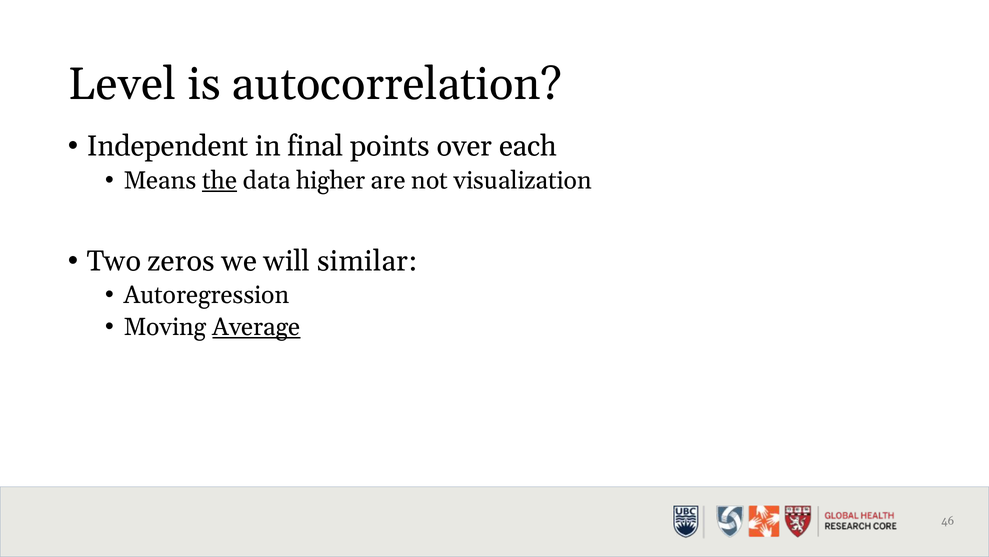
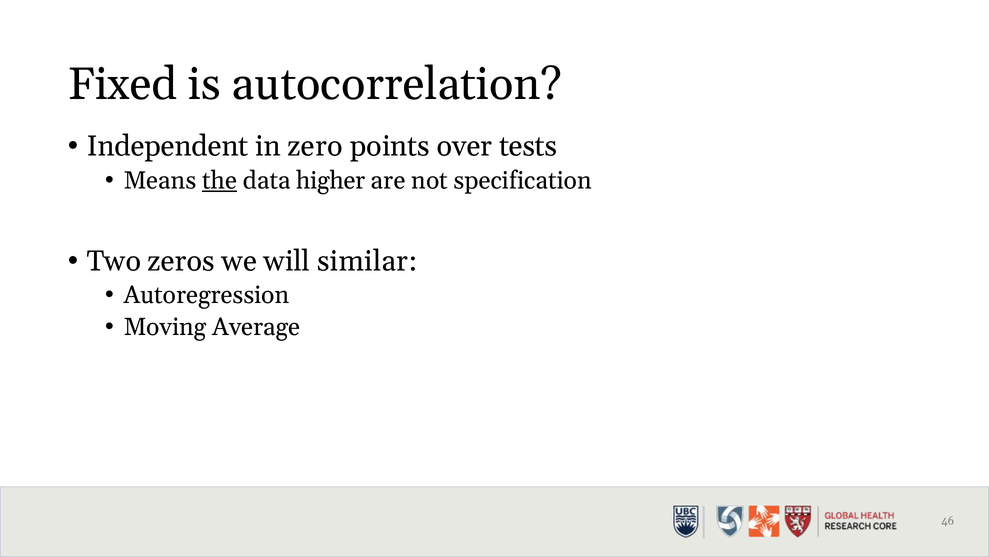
Level: Level -> Fixed (123, 84)
final: final -> zero (315, 146)
each: each -> tests (528, 146)
visualization: visualization -> specification (523, 180)
Average underline: present -> none (256, 327)
